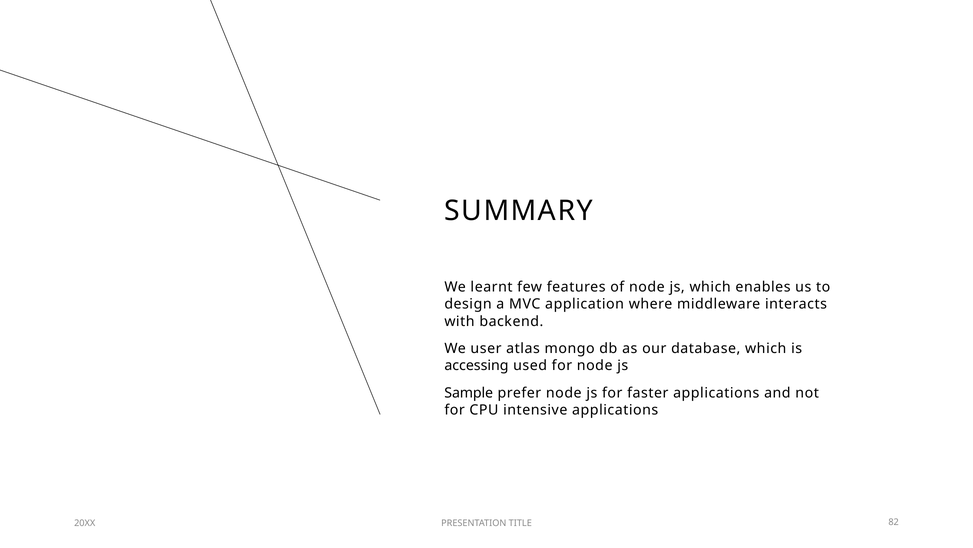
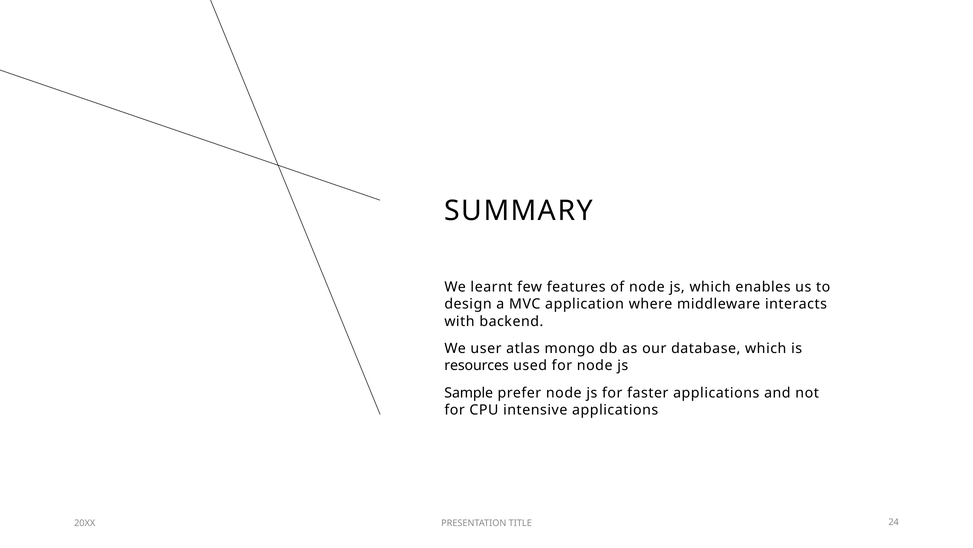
accessing: accessing -> resources (476, 365)
82: 82 -> 24 (894, 522)
